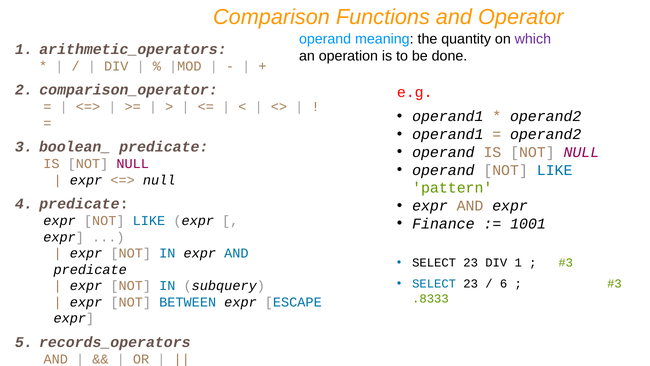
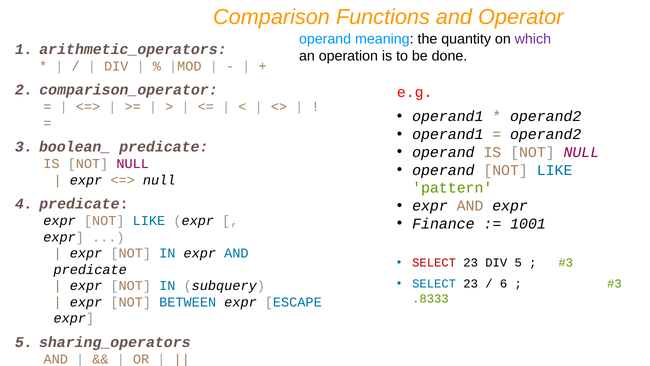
SELECT colour: black -> red (434, 262)
DIV 1: 1 -> 5 (518, 262)
records_operators: records_operators -> sharing_operators (115, 342)
